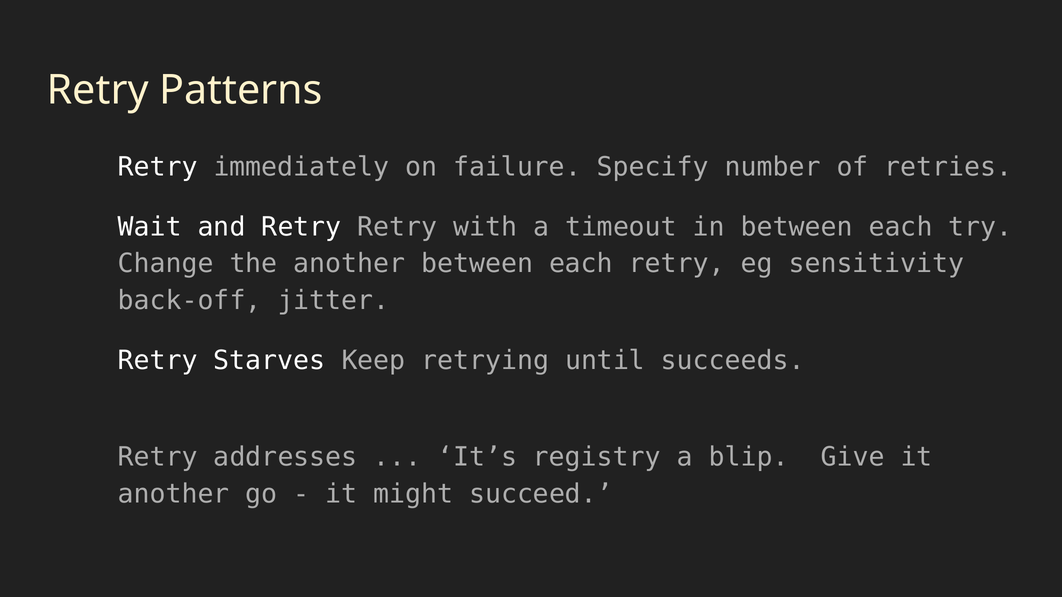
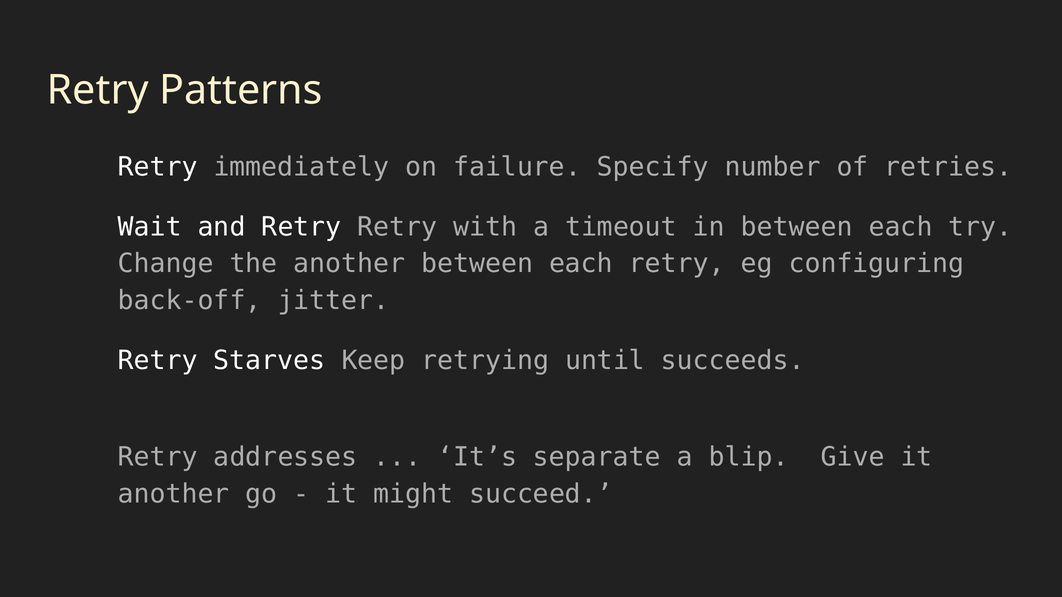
sensitivity: sensitivity -> configuring (876, 264)
registry: registry -> separate (597, 458)
